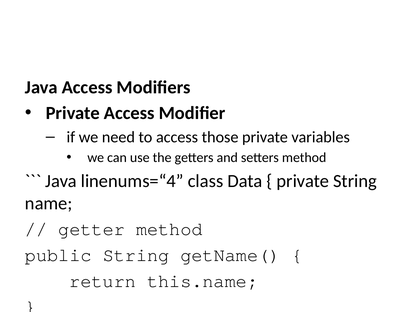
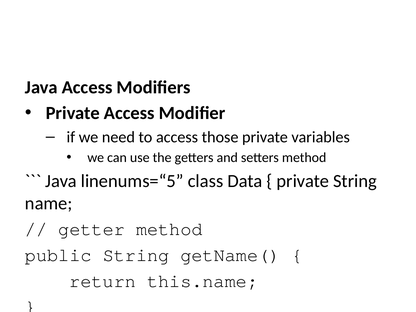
linenums=“4: linenums=“4 -> linenums=“5 (132, 181)
